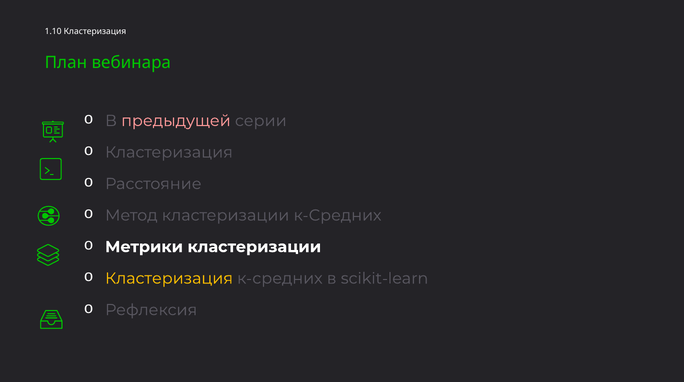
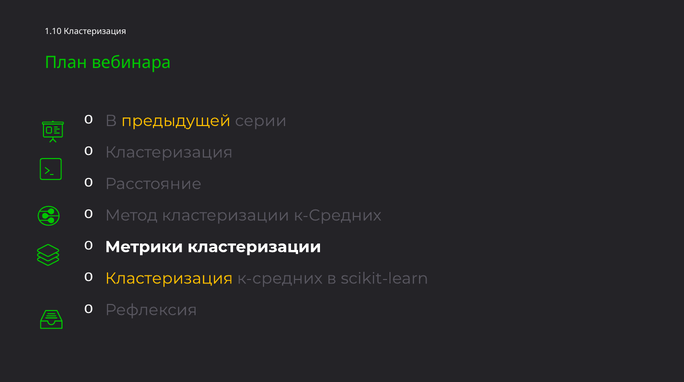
предыдущей colour: pink -> yellow (176, 121)
